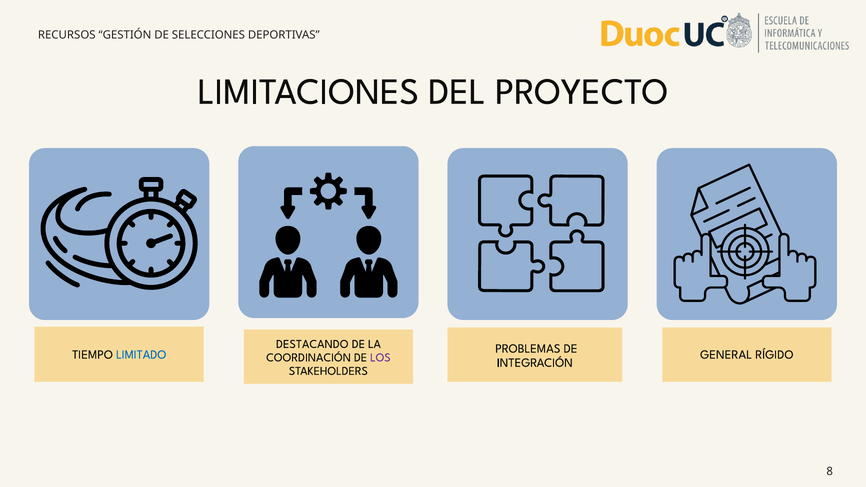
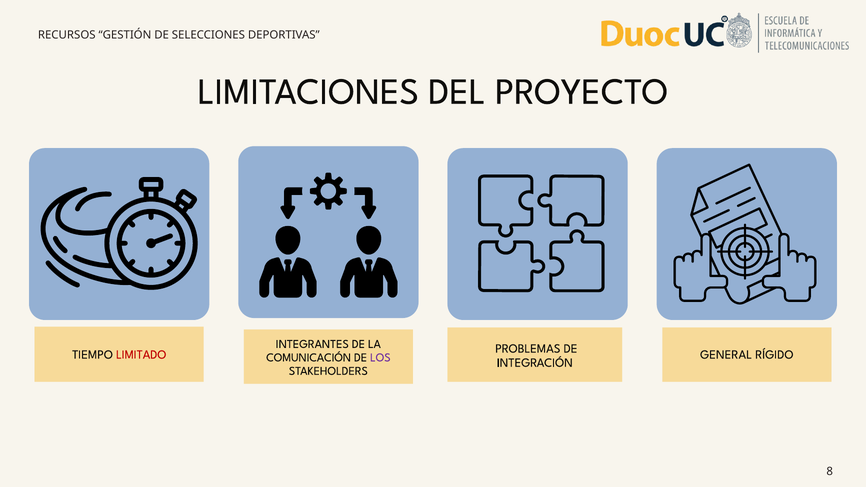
DESTACANDO: DESTACANDO -> INTEGRANTES (312, 344)
LIMITADO colour: blue -> red (141, 355)
COORDINACIÓN: COORDINACIÓN -> COMUNICACIÓN (309, 357)
